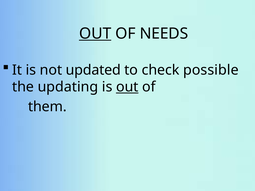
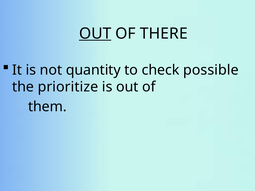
NEEDS: NEEDS -> THERE (164, 34)
updated: updated -> quantity (93, 70)
updating: updating -> prioritize (68, 87)
out underline: present -> none (127, 87)
